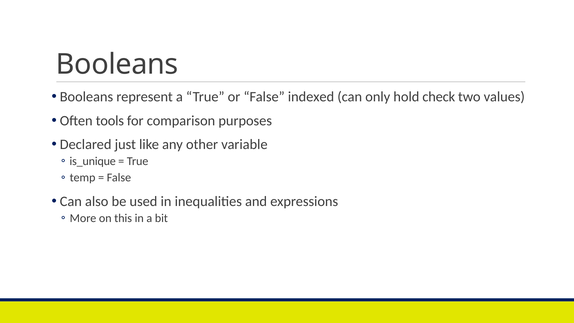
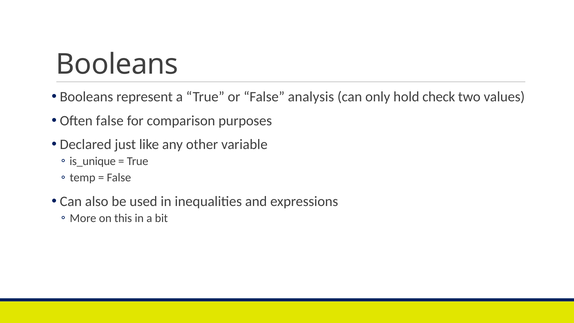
indexed: indexed -> analysis (311, 97)
Often tools: tools -> false (110, 121)
